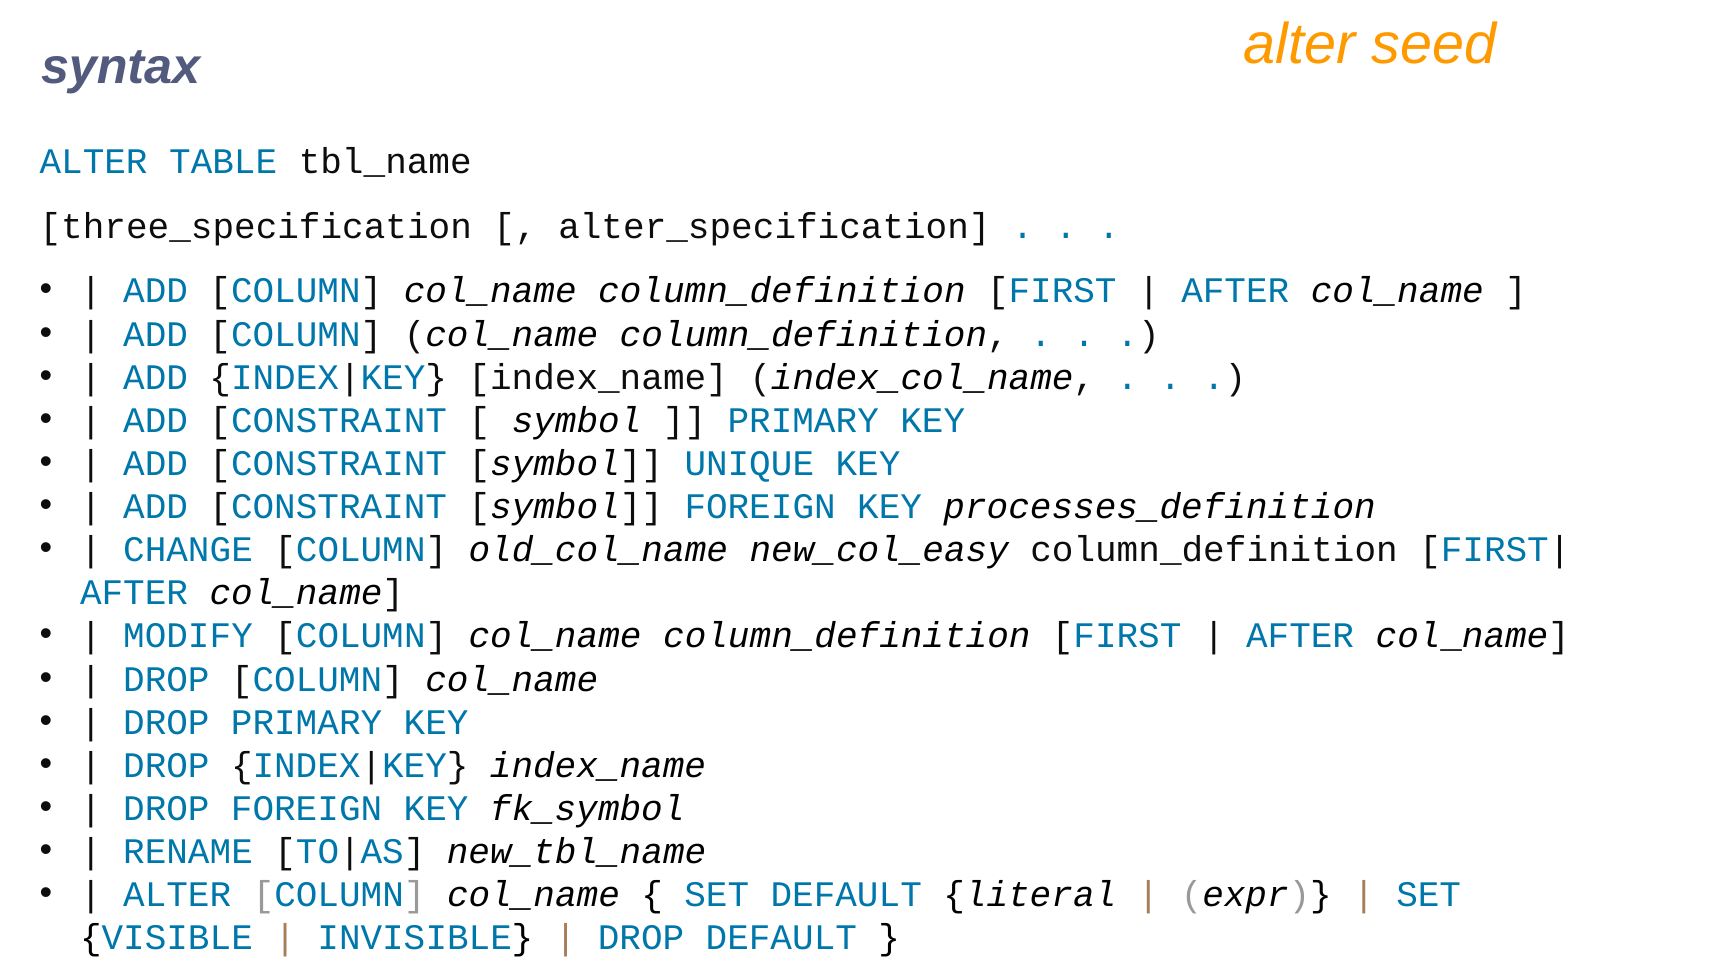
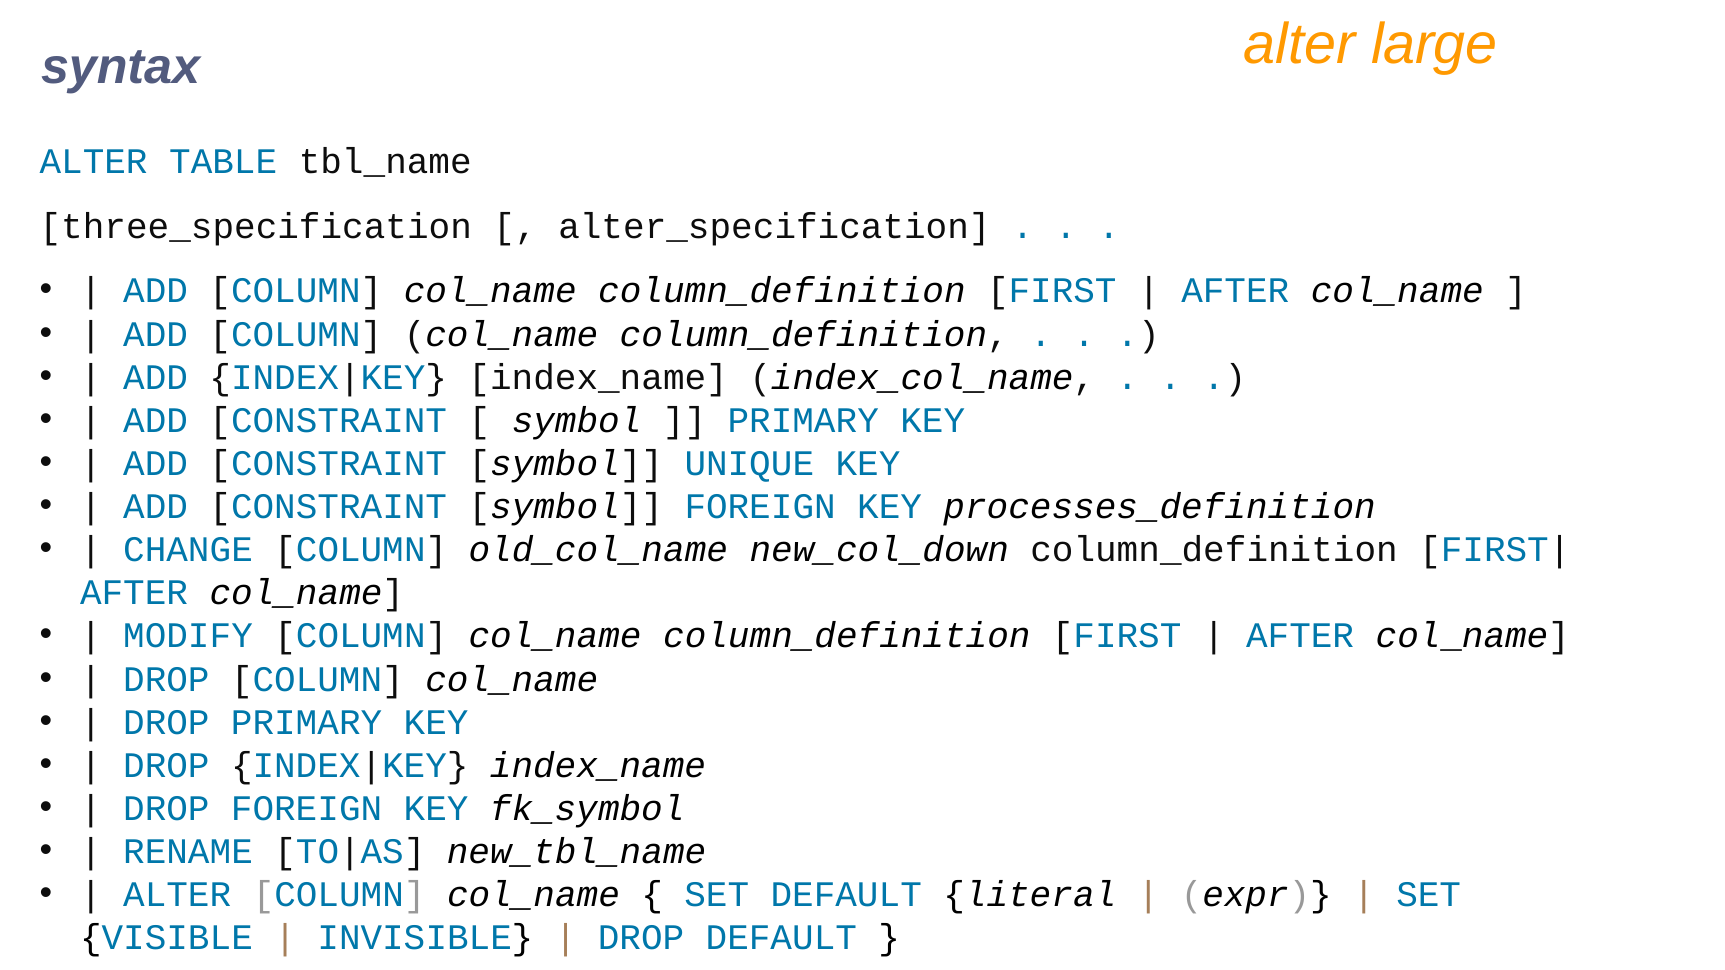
seed: seed -> large (1434, 45)
new_col_easy: new_col_easy -> new_col_down (879, 550)
